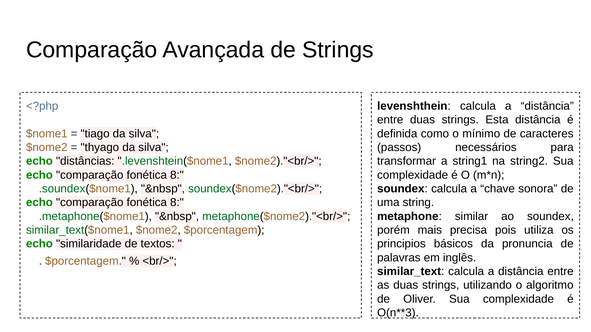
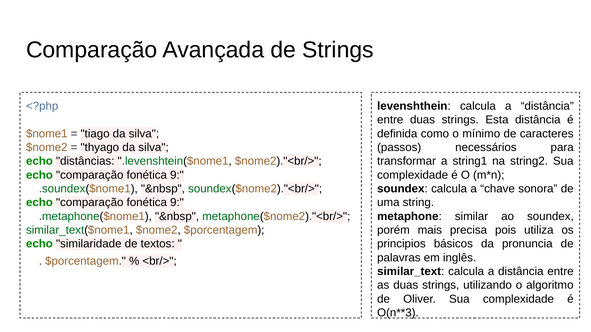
8: 8 -> 9 (177, 175)
8: 8 -> 9 (177, 203)
